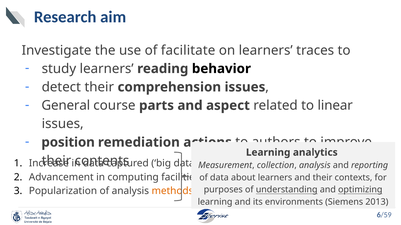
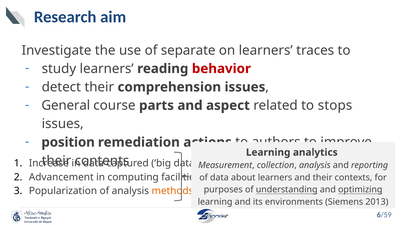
facilitate: facilitate -> separate (188, 50)
behavior colour: black -> red (221, 69)
linear: linear -> stops (335, 106)
